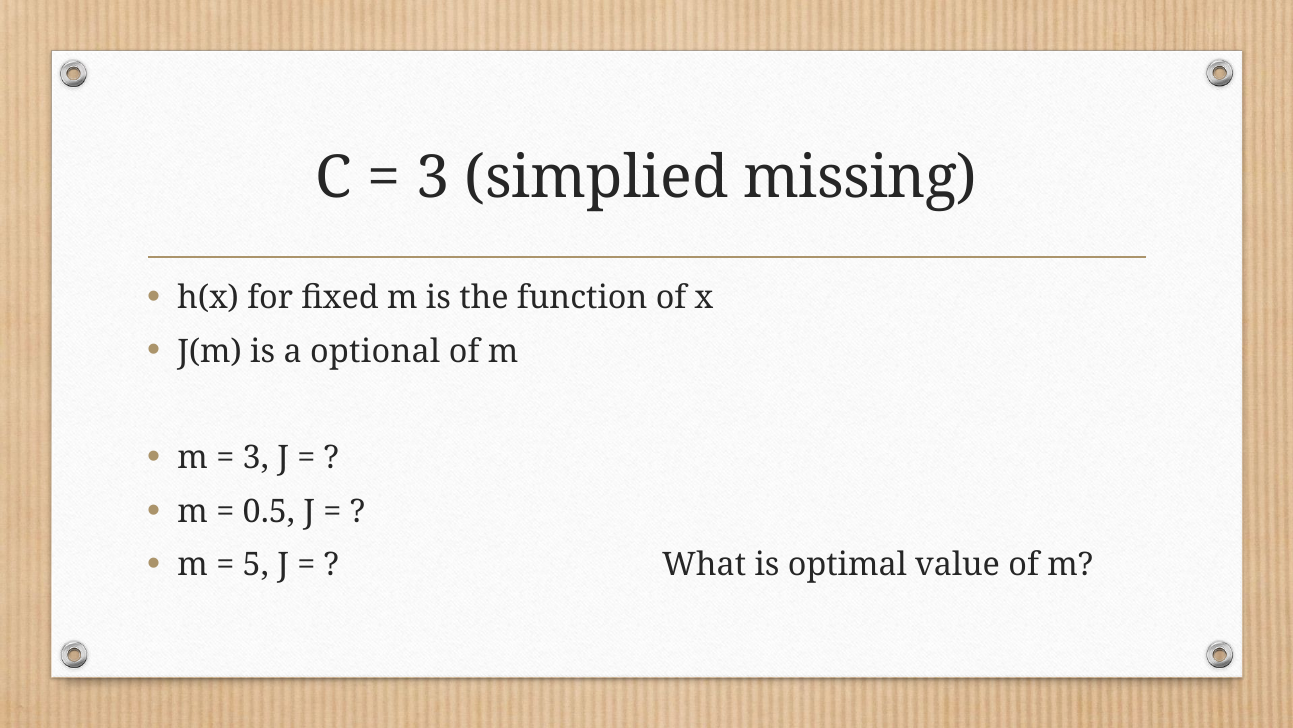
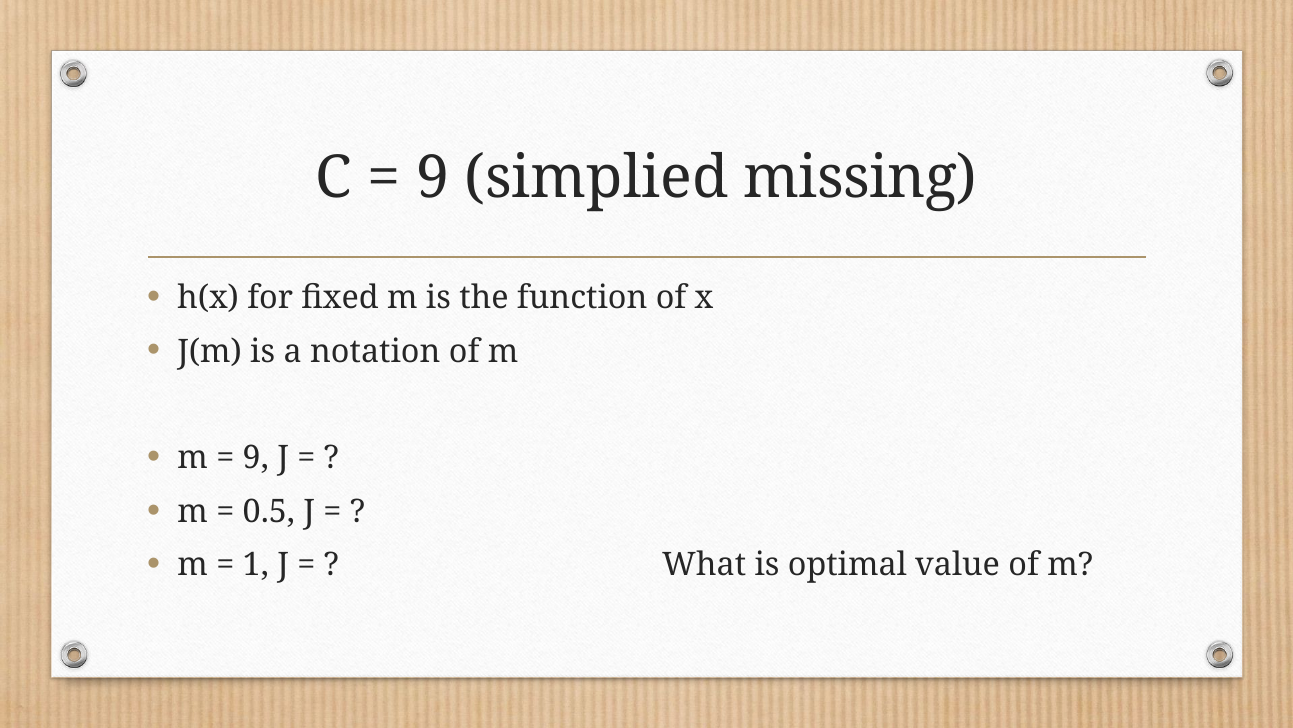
3: 3 -> 9 (433, 177)
optional: optional -> notation (375, 351)
3: 3 -> 9 (256, 458)
5: 5 -> 1 (256, 564)
